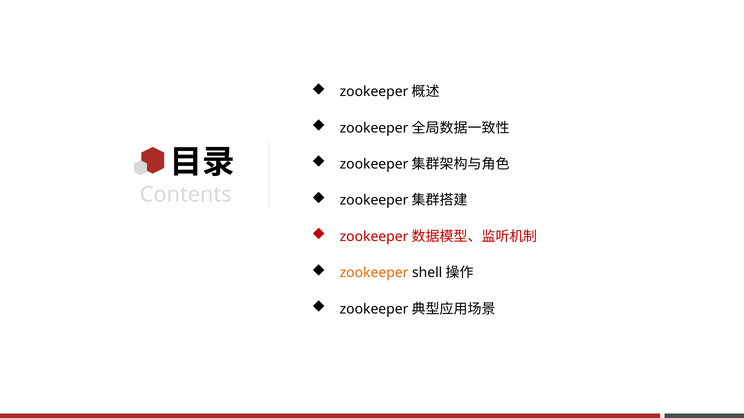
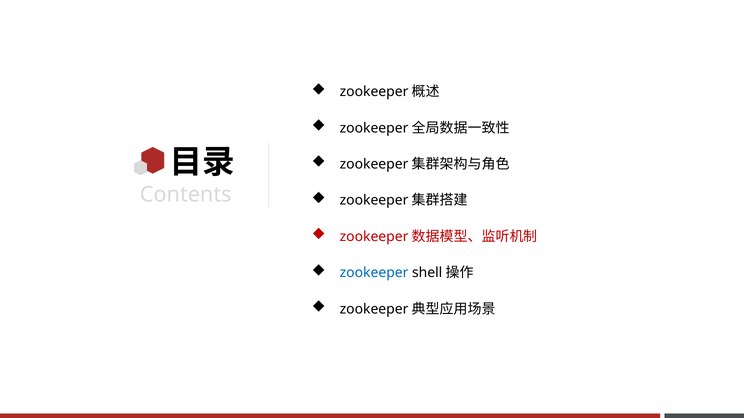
zookeeper colour: orange -> blue (374, 273)
